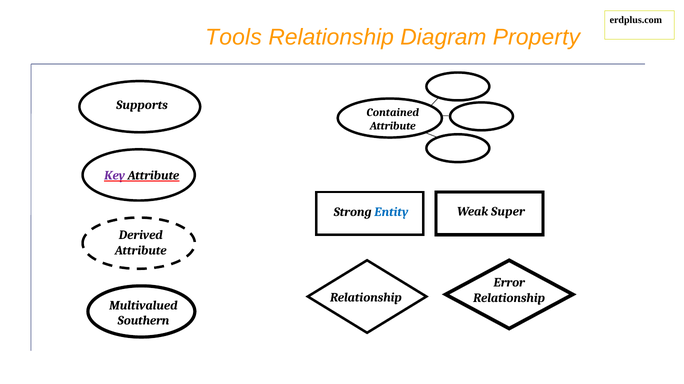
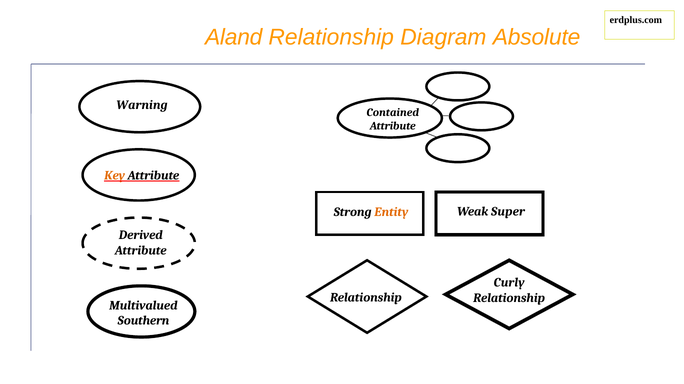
Tools: Tools -> Aland (234, 37)
Property: Property -> Absolute (537, 37)
Supports: Supports -> Warning (142, 105)
Key colour: purple -> orange (115, 176)
Entity colour: blue -> orange (391, 213)
Error: Error -> Curly (509, 283)
